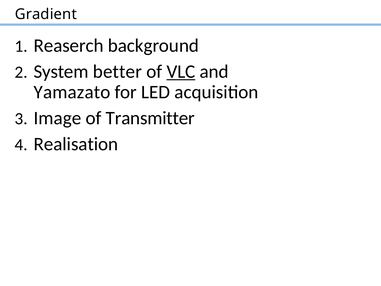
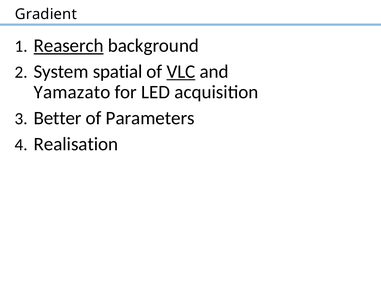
Reaserch underline: none -> present (69, 46)
better: better -> spatial (118, 72)
Image: Image -> Better (58, 118)
Transmitter: Transmitter -> Parameters (150, 118)
